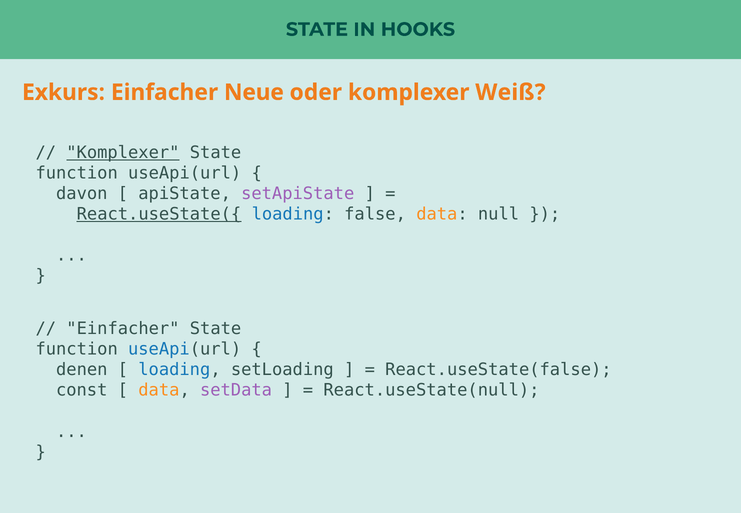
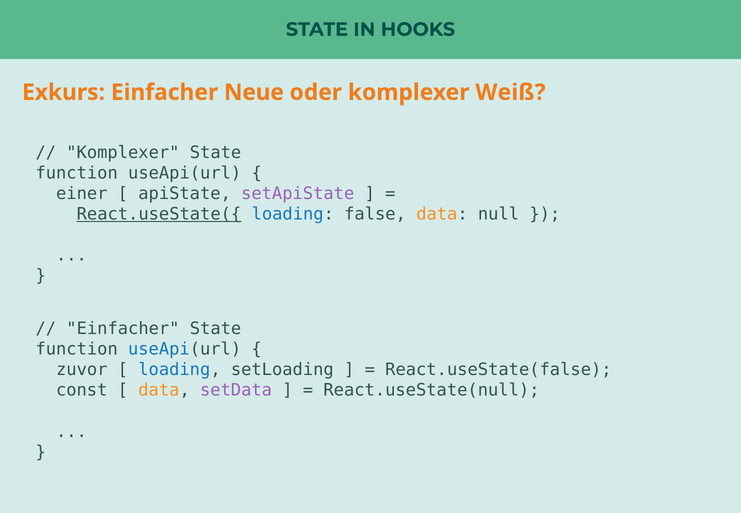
Komplexer underline: present -> none (123, 153)
davon: davon -> einer (82, 194)
denen: denen -> zuvor (82, 370)
